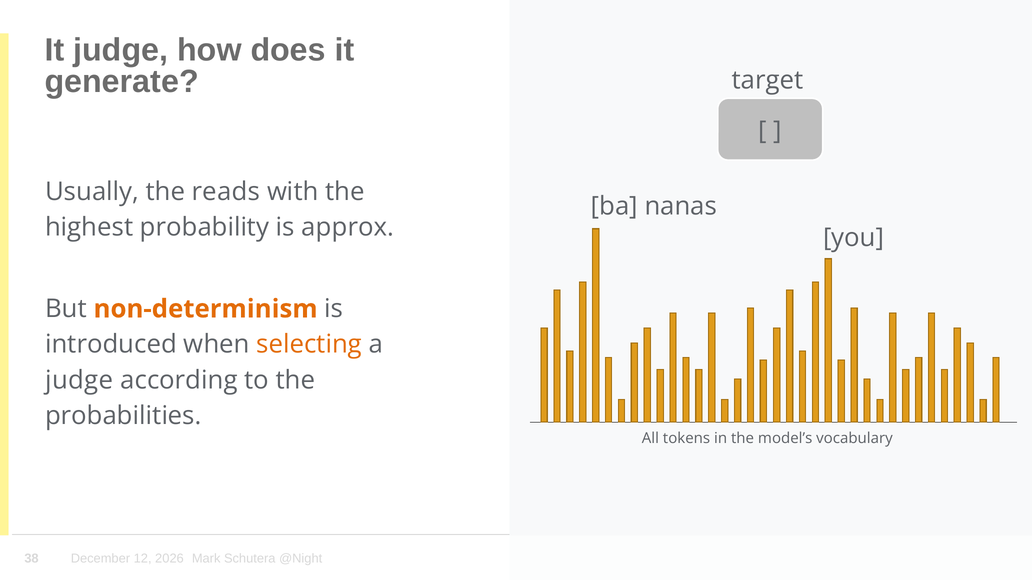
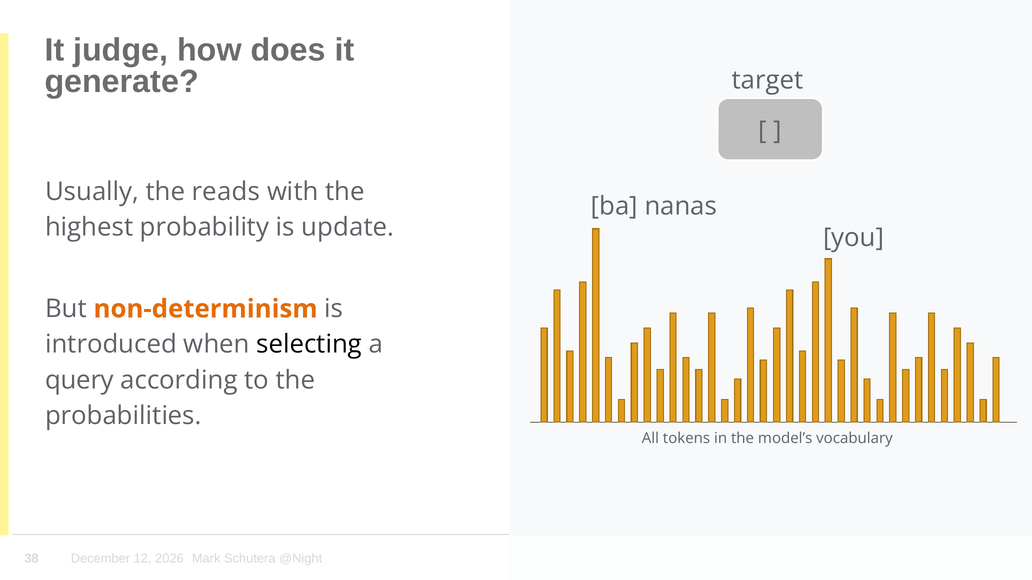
approx: approx -> update (348, 228)
selecting colour: orange -> black (309, 345)
judge: judge -> query (79, 380)
